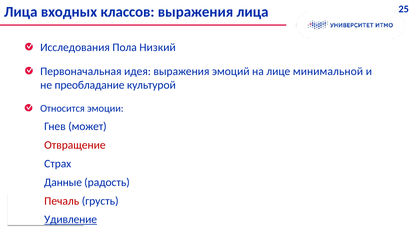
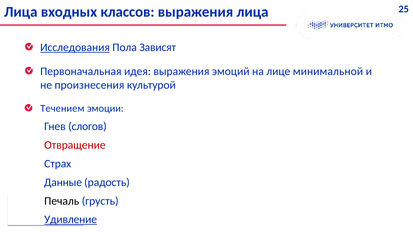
Исследования underline: none -> present (75, 47)
Низкий: Низкий -> Зависят (158, 47)
преобладание: преобладание -> произнесения (89, 85)
Относится: Относится -> Течением (62, 109)
может: может -> слогов (87, 127)
Печаль colour: red -> black (62, 201)
